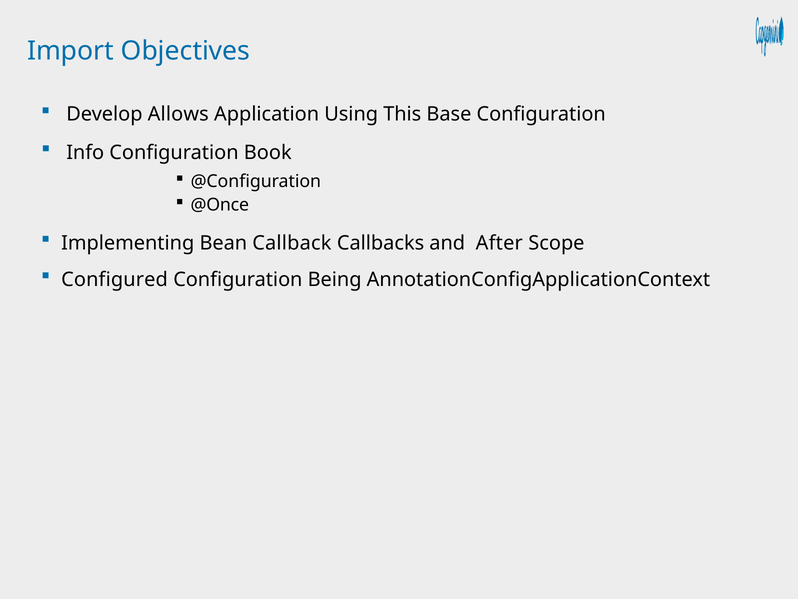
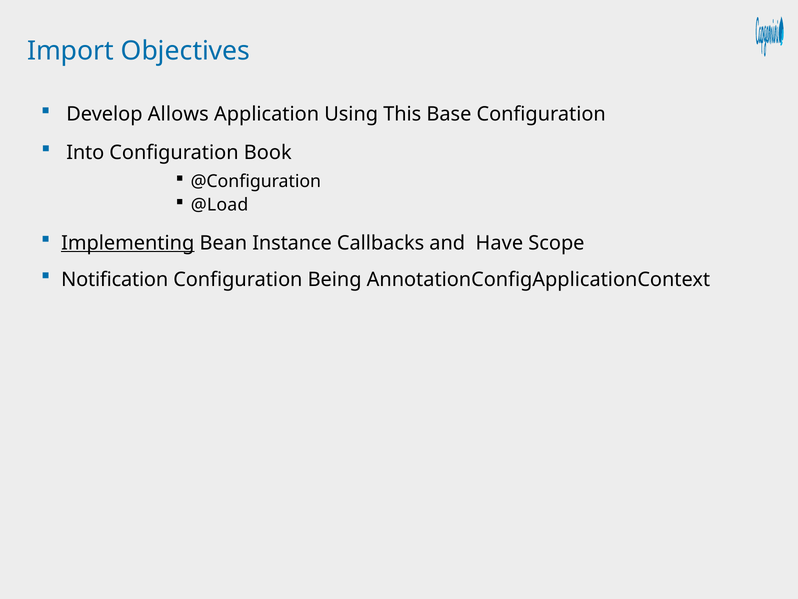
Info: Info -> Into (85, 152)
@Once: @Once -> @Load (220, 205)
Implementing underline: none -> present (128, 243)
Callback: Callback -> Instance (292, 243)
After: After -> Have (499, 243)
Configured: Configured -> Notification (115, 279)
